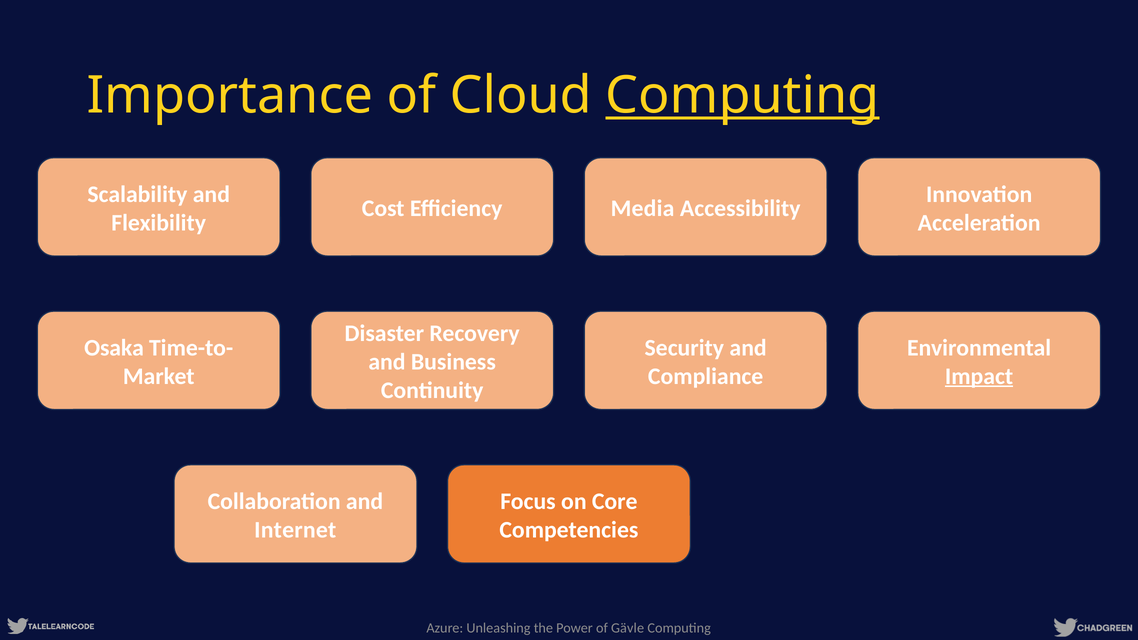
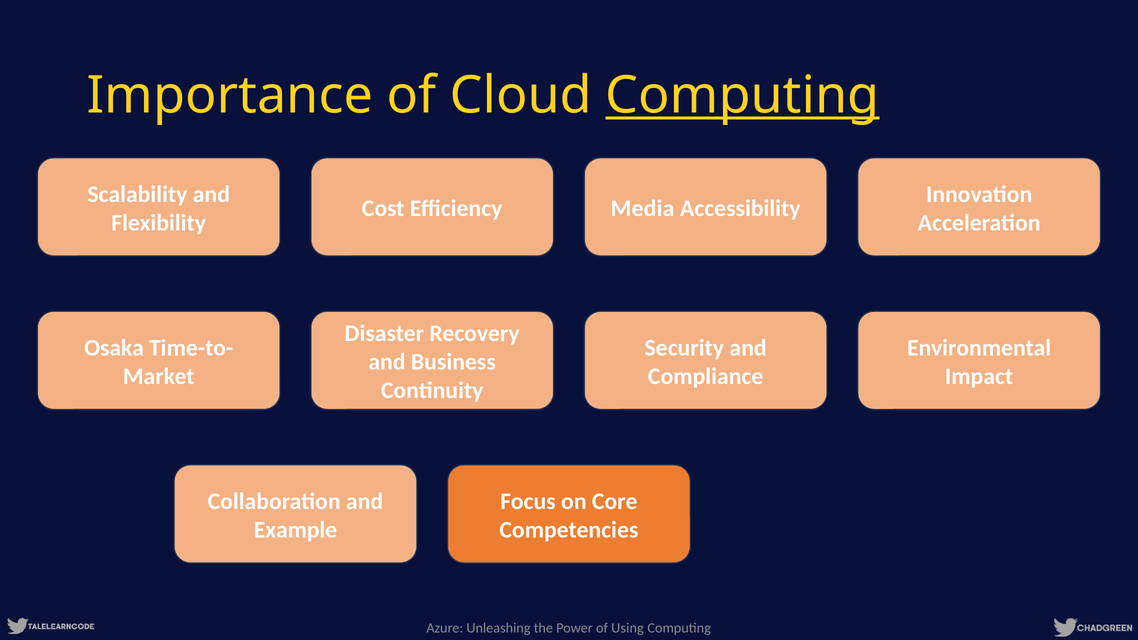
Impact underline: present -> none (979, 376)
Internet: Internet -> Example (295, 530)
Gävle: Gävle -> Using (628, 628)
